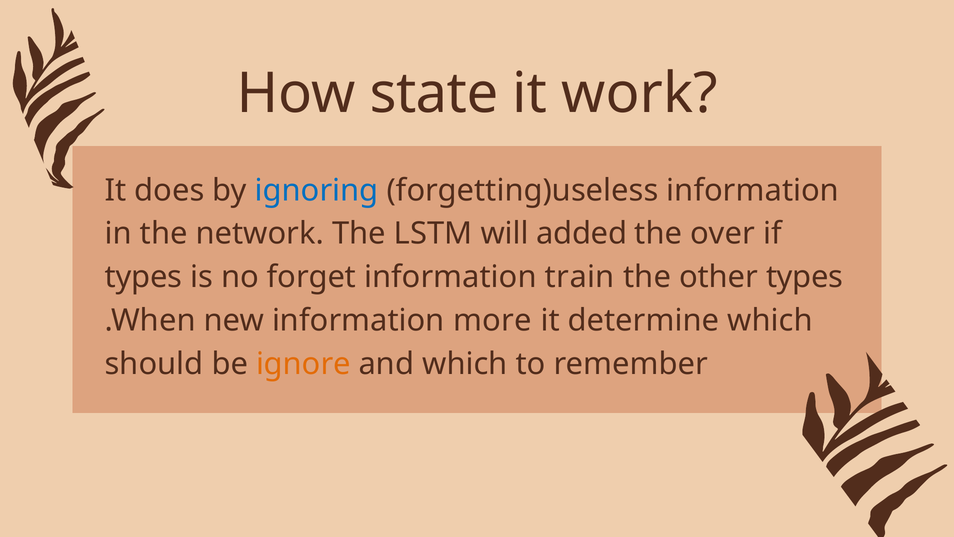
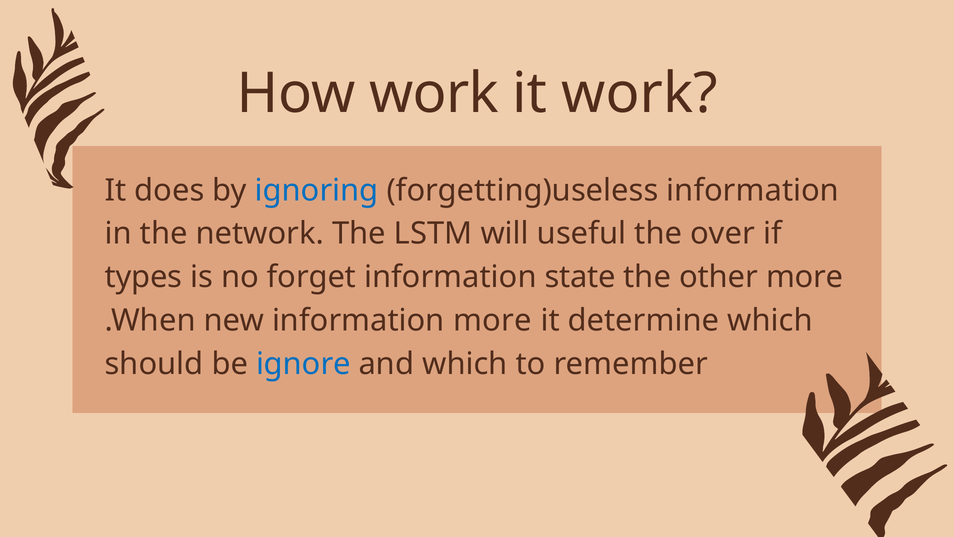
How state: state -> work (434, 94)
added: added -> useful (582, 234)
train: train -> state (580, 277)
other types: types -> more (805, 277)
ignore colour: orange -> blue (303, 364)
